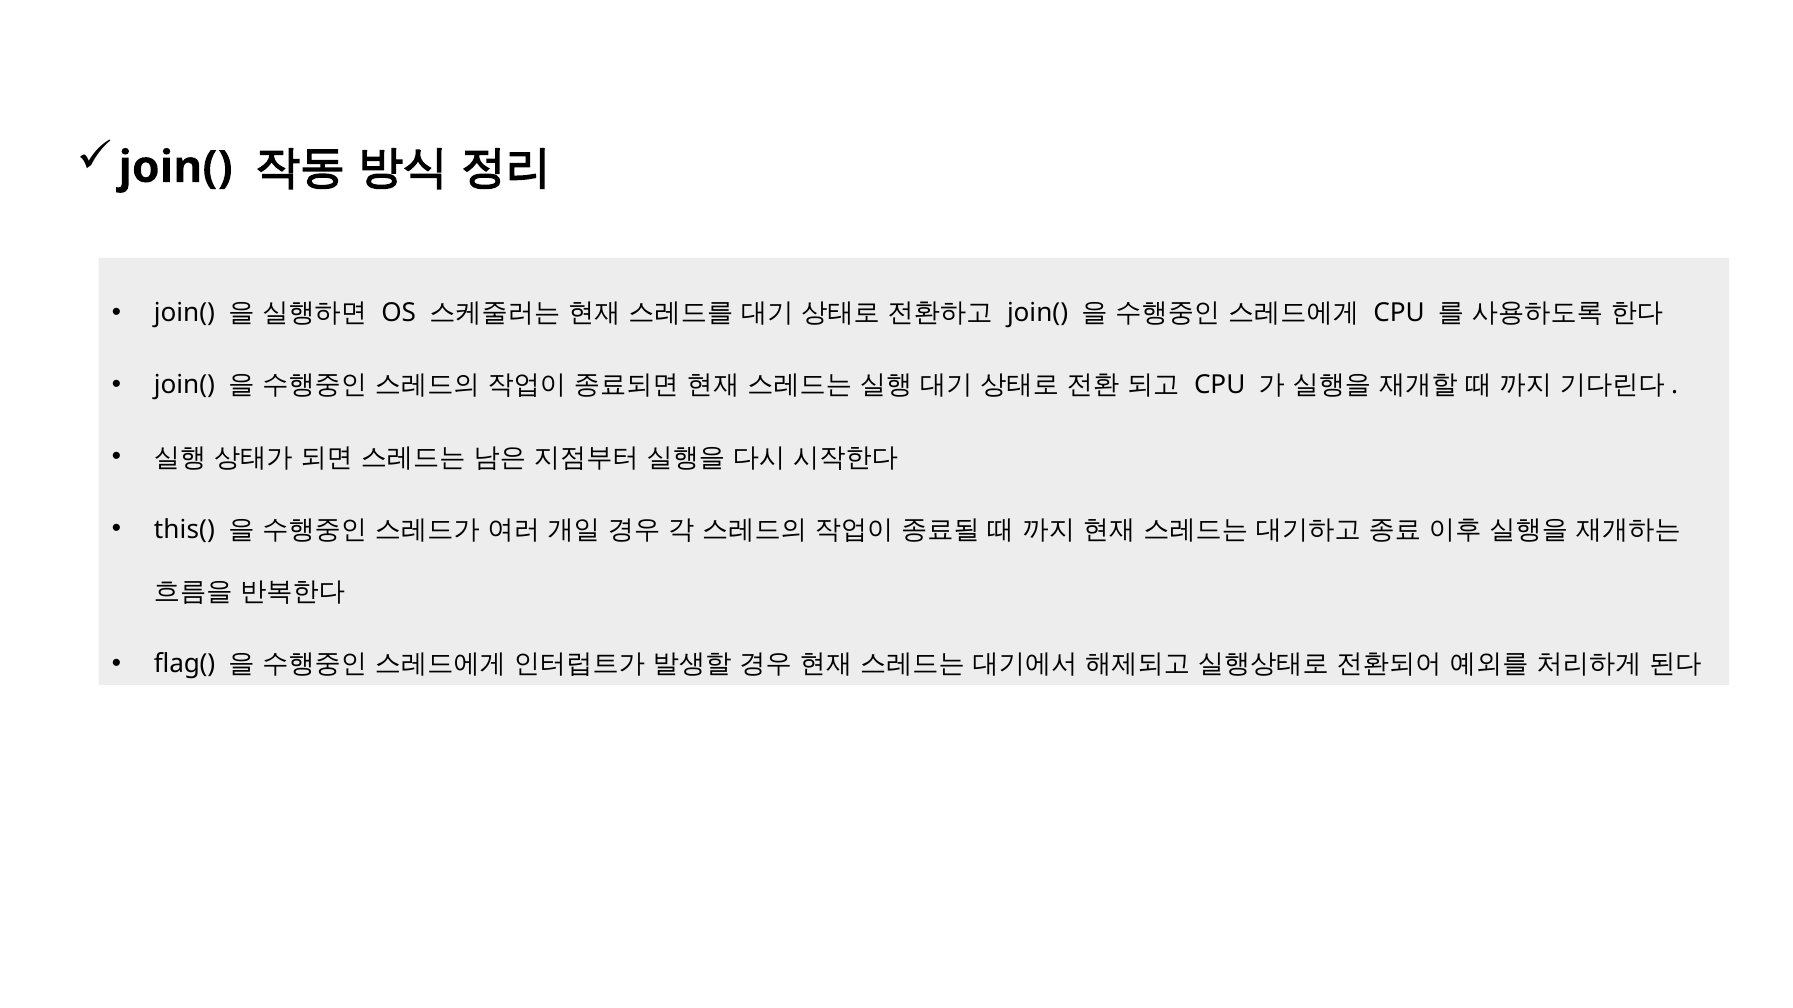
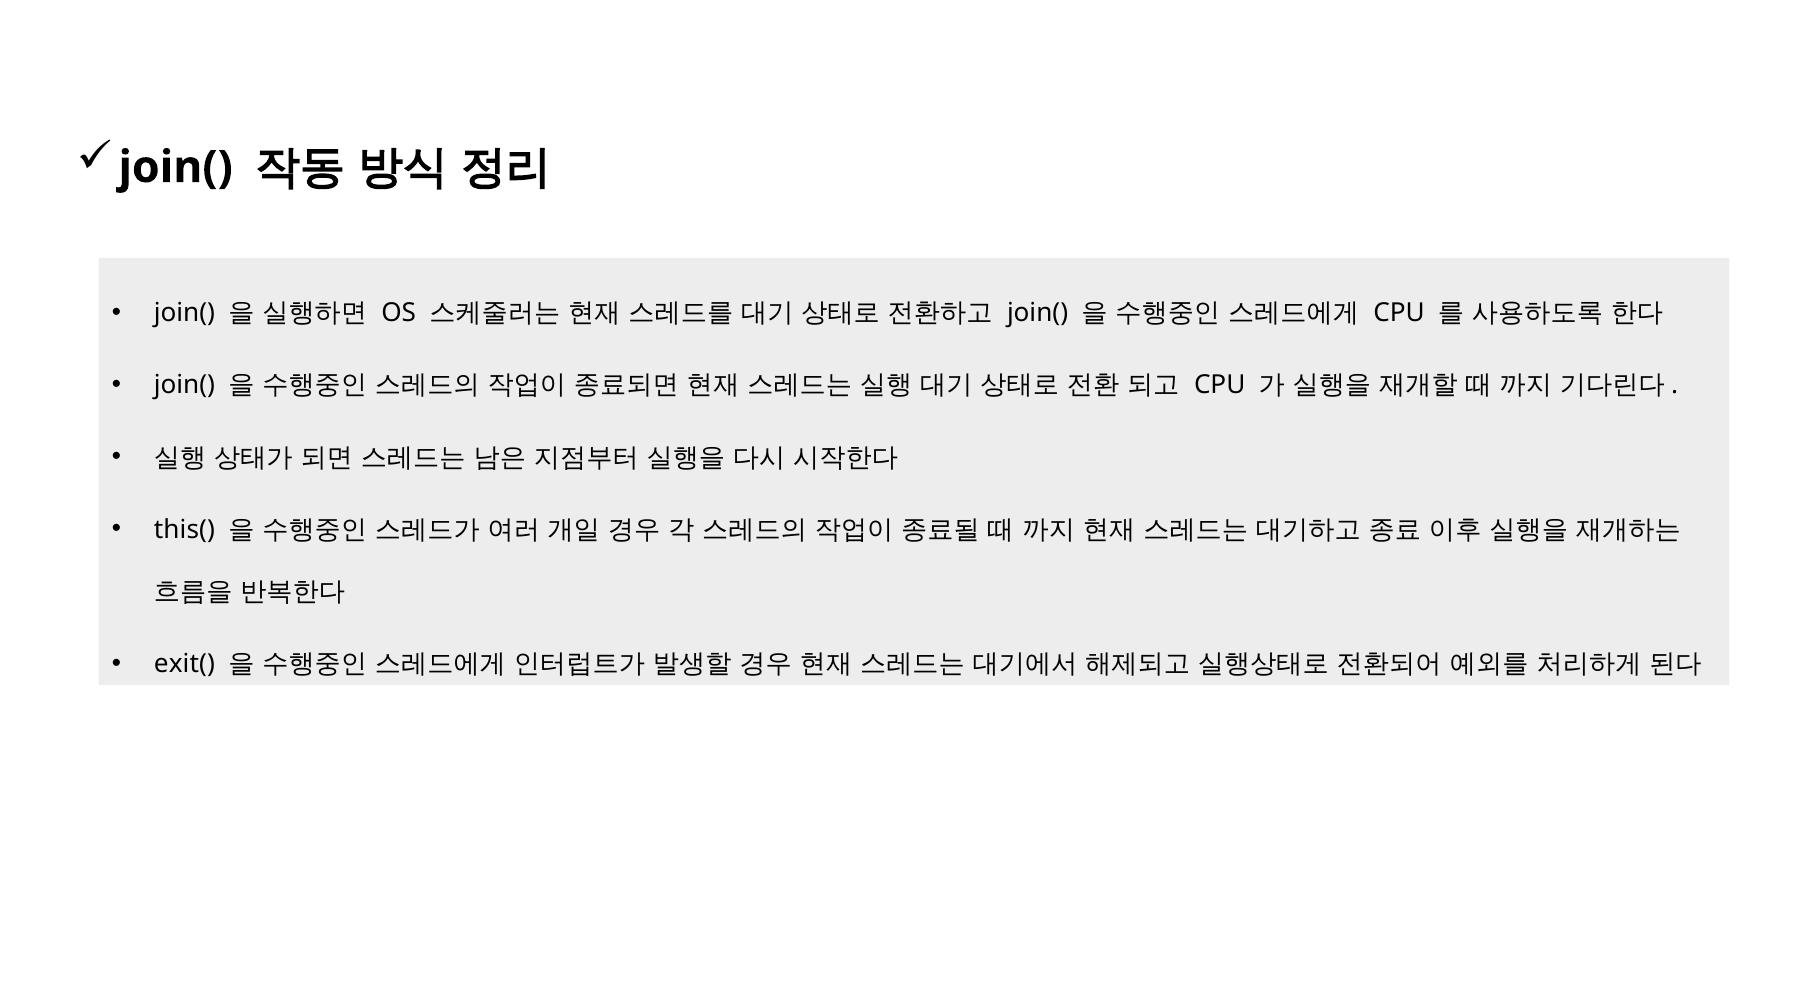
flag(: flag( -> exit( (184, 665)
